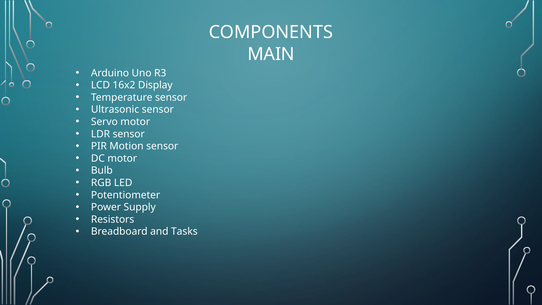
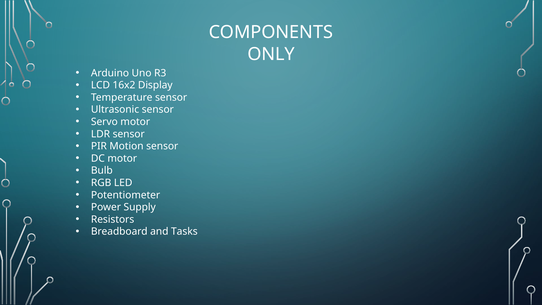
MAIN: MAIN -> ONLY (271, 54)
